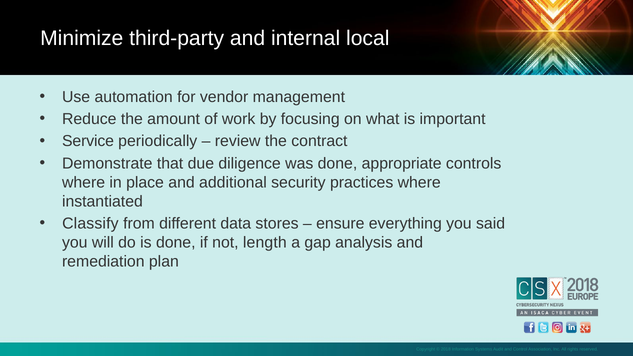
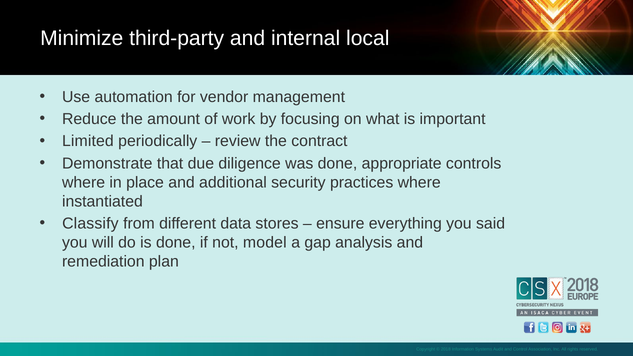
Service: Service -> Limited (88, 141)
length: length -> model (265, 243)
